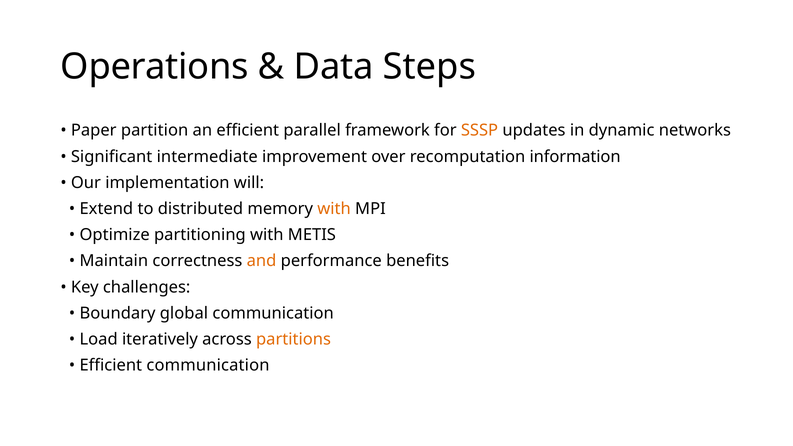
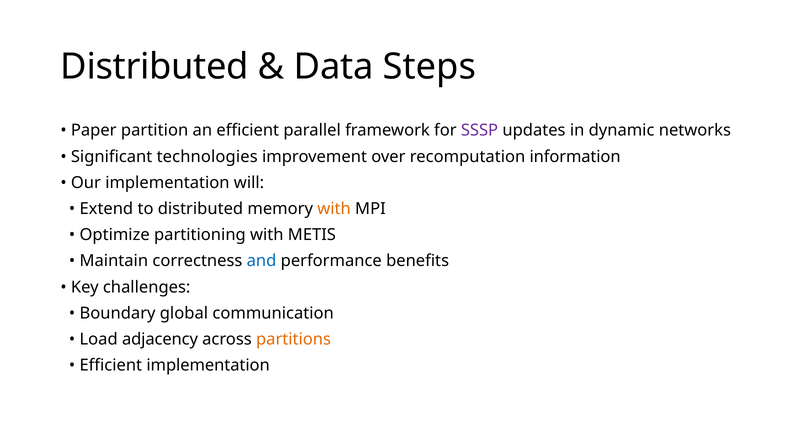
Operations: Operations -> Distributed (155, 67)
SSSP colour: orange -> purple (480, 131)
intermediate: intermediate -> technologies (207, 157)
and colour: orange -> blue (262, 261)
iteratively: iteratively -> adjacency (160, 339)
Efficient communication: communication -> implementation (208, 366)
